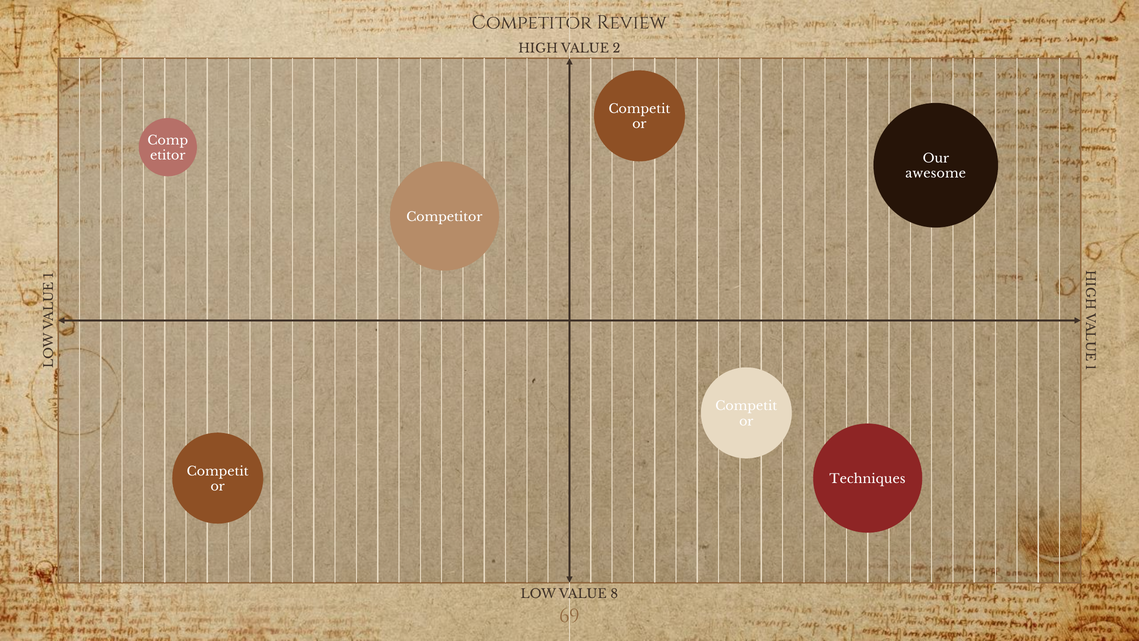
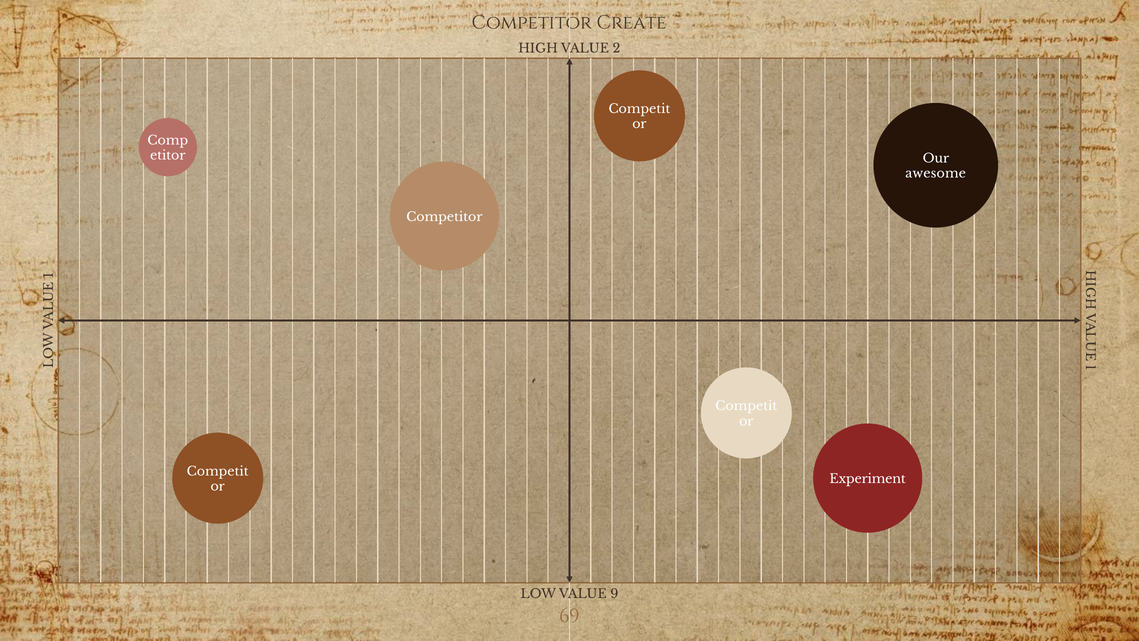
Review: Review -> Create (632, 23)
Techniques: Techniques -> Experiment (868, 479)
8: 8 -> 9 (614, 594)
